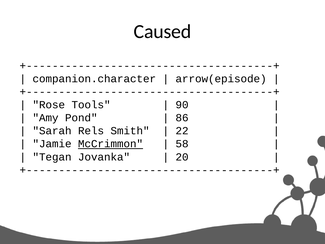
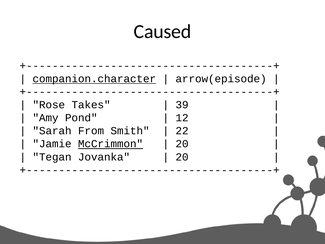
companion.character underline: none -> present (94, 79)
Tools: Tools -> Takes (91, 105)
90: 90 -> 39 (182, 105)
86: 86 -> 12 (182, 118)
Rels: Rels -> From (91, 131)
58: 58 -> 20 (182, 144)
